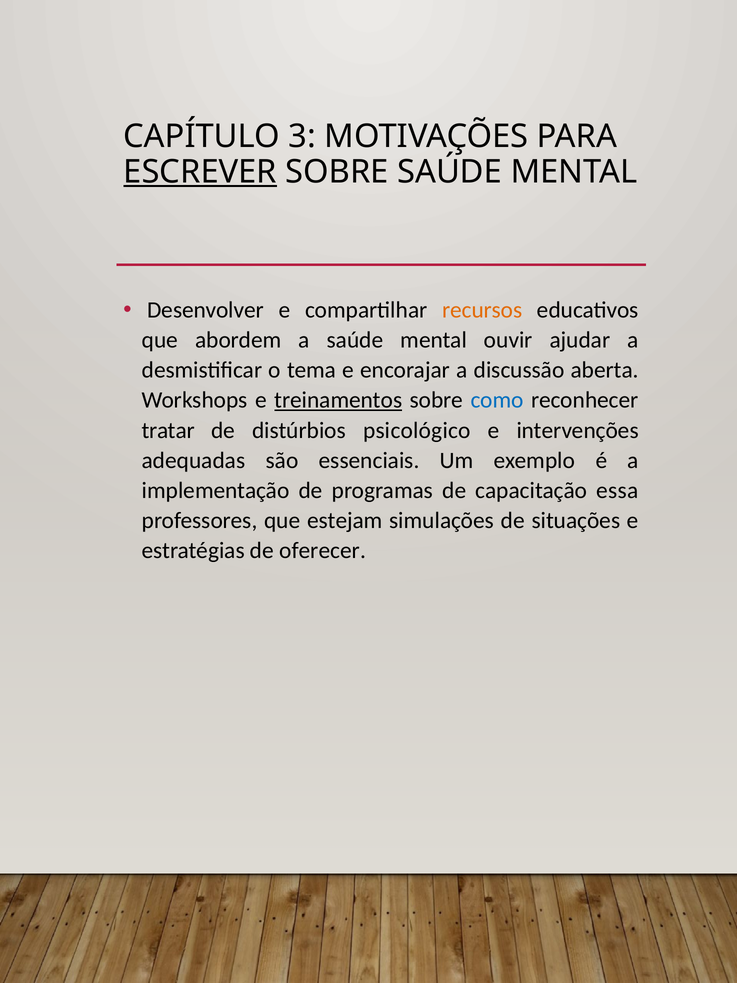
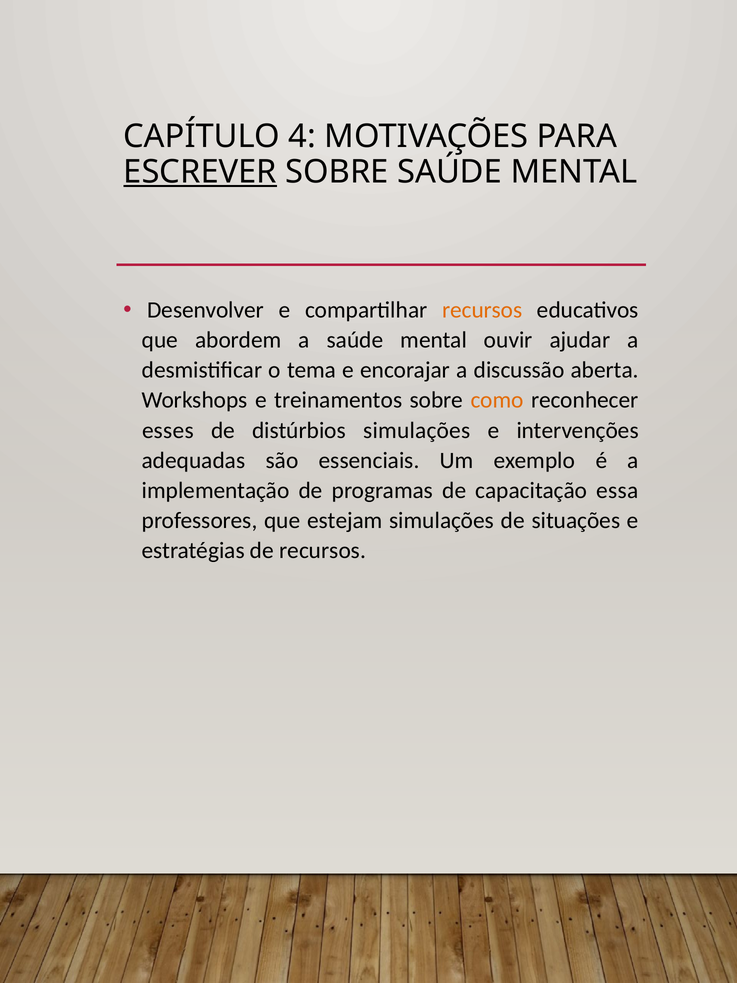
3: 3 -> 4 (302, 136)
treinamentos underline: present -> none (338, 400)
como colour: blue -> orange (497, 400)
tratar: tratar -> esses (168, 430)
distúrbios psicológico: psicológico -> simulações (417, 430)
de oferecer: oferecer -> recursos (323, 550)
